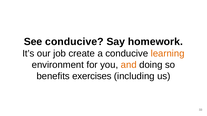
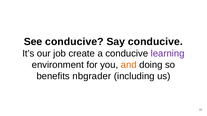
Say homework: homework -> conducive (155, 42)
learning colour: orange -> purple (168, 54)
exercises: exercises -> nbgrader (92, 76)
